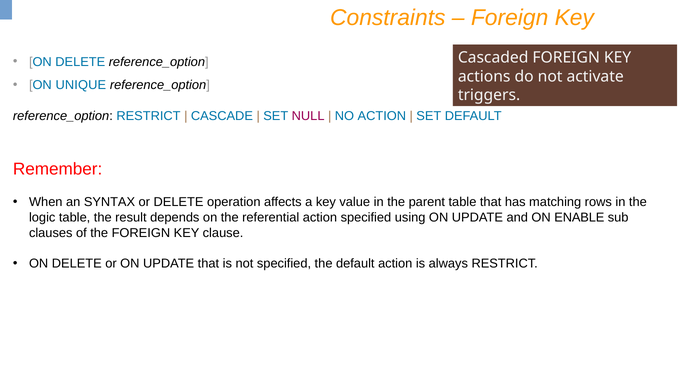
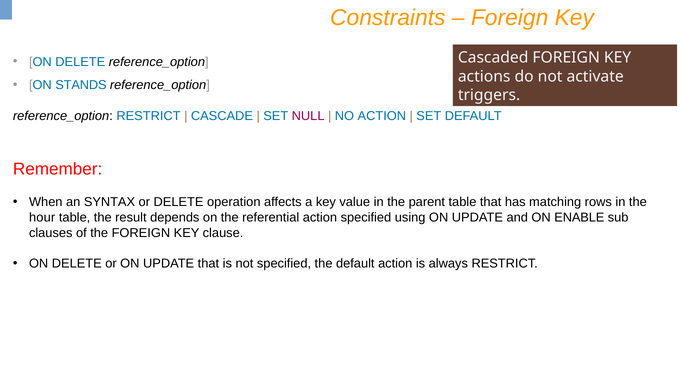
UNIQUE: UNIQUE -> STANDS (81, 85)
logic: logic -> hour (42, 218)
